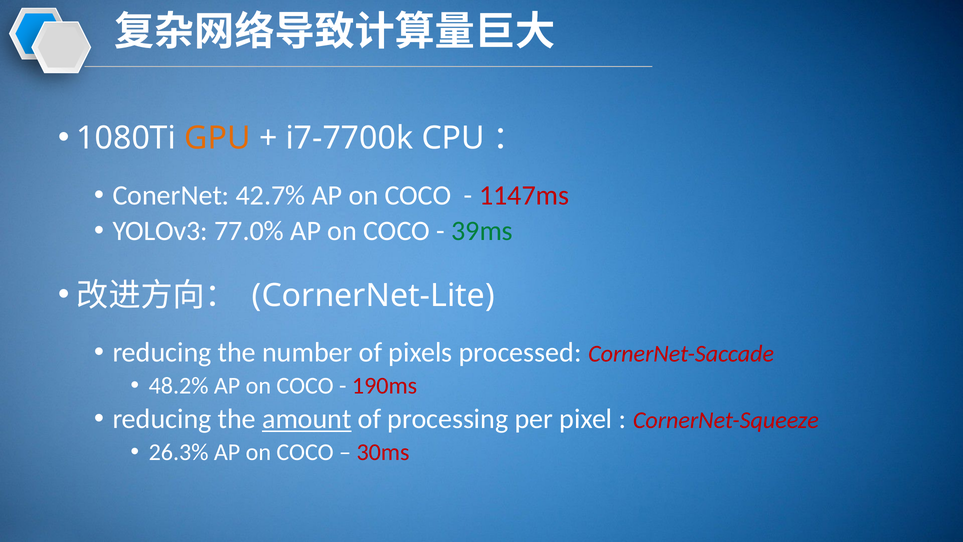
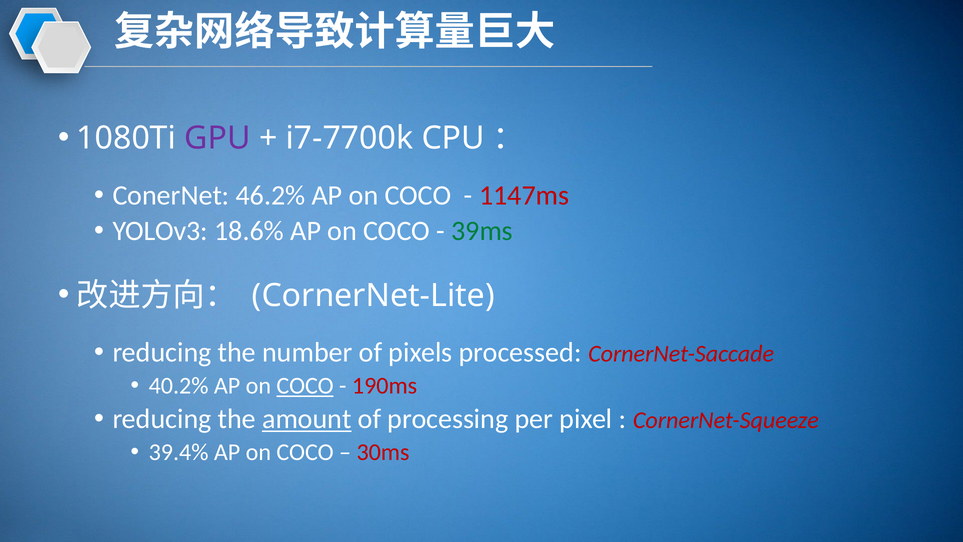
GPU colour: orange -> purple (217, 138)
42.7%: 42.7% -> 46.2% (271, 195)
77.0%: 77.0% -> 18.6% (249, 231)
48.2%: 48.2% -> 40.2% (179, 386)
COCO underline: none -> present (305, 386)
26.3%: 26.3% -> 39.4% (179, 452)
